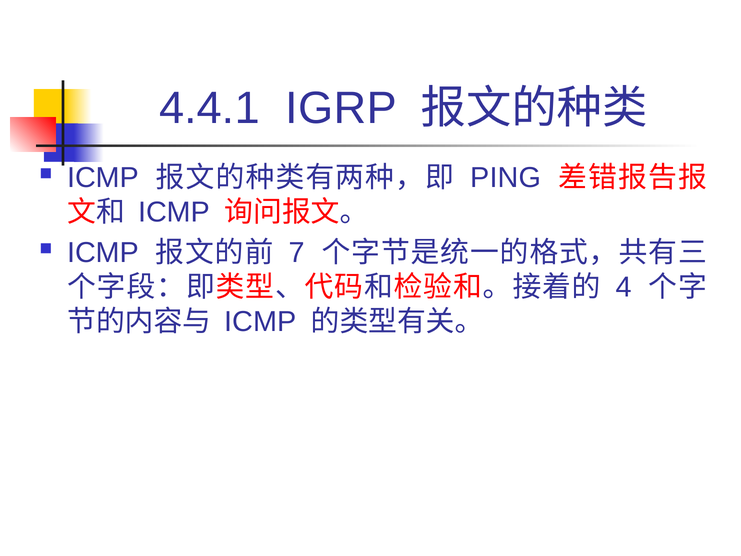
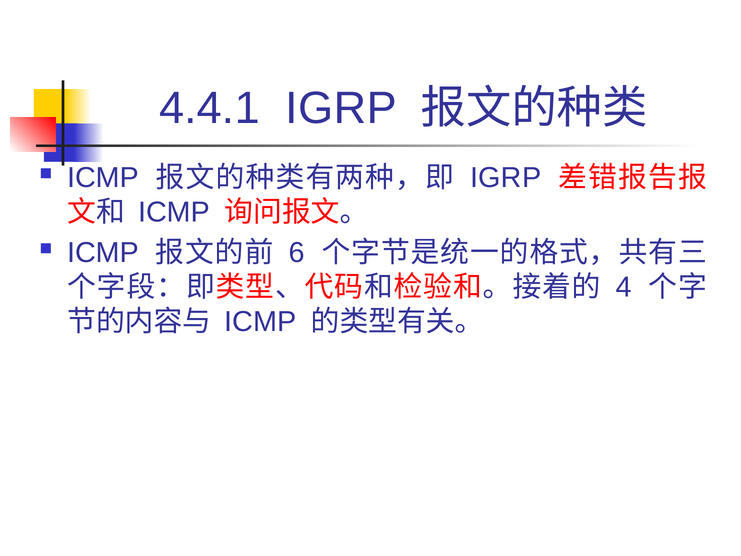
PING: PING -> IGRP (506, 178)
7: 7 -> 6 (297, 252)
